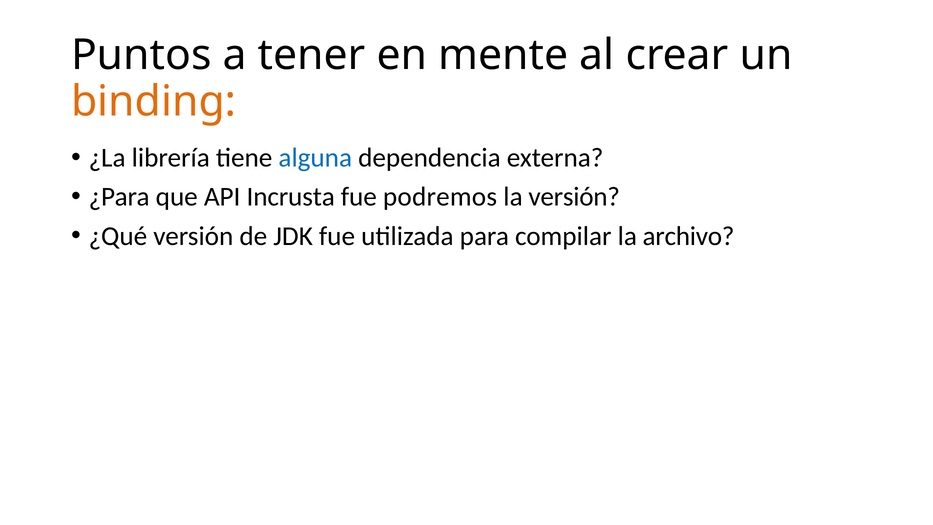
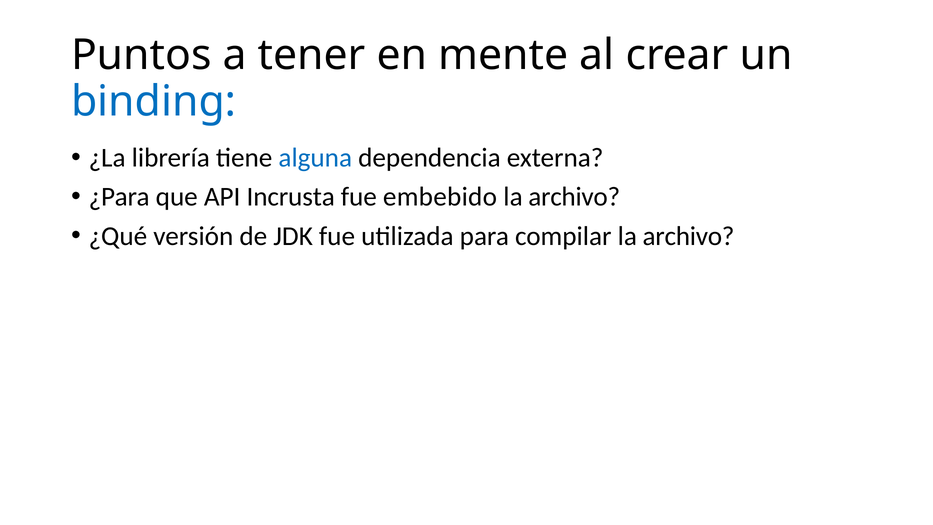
binding colour: orange -> blue (154, 101)
podremos: podremos -> embebido (440, 197)
versión: versión -> archivo (574, 197)
